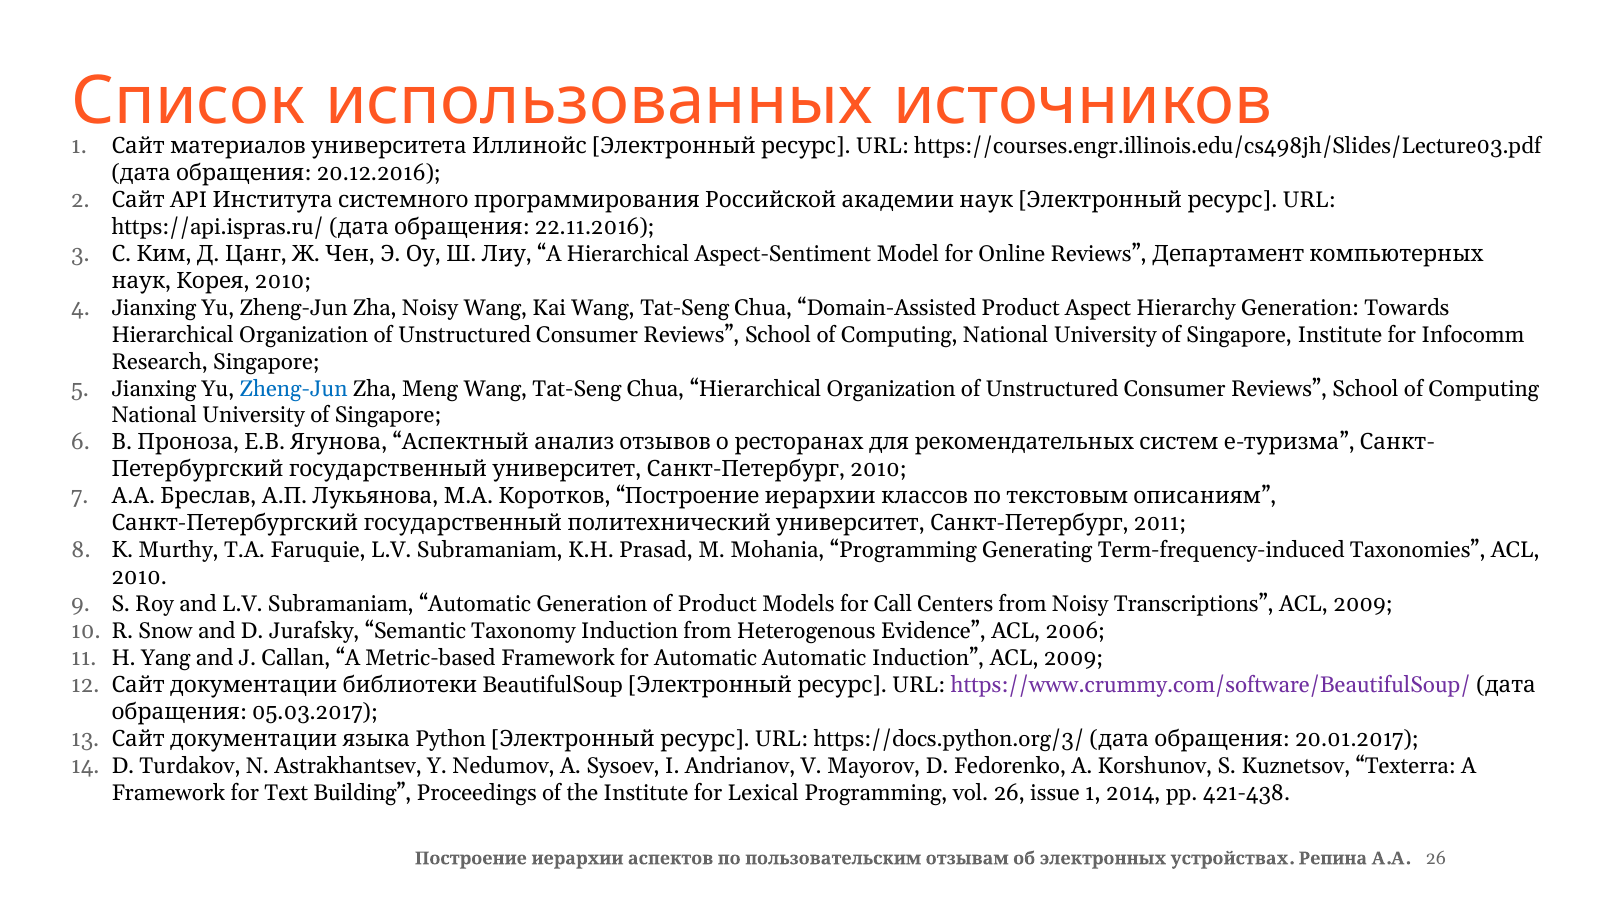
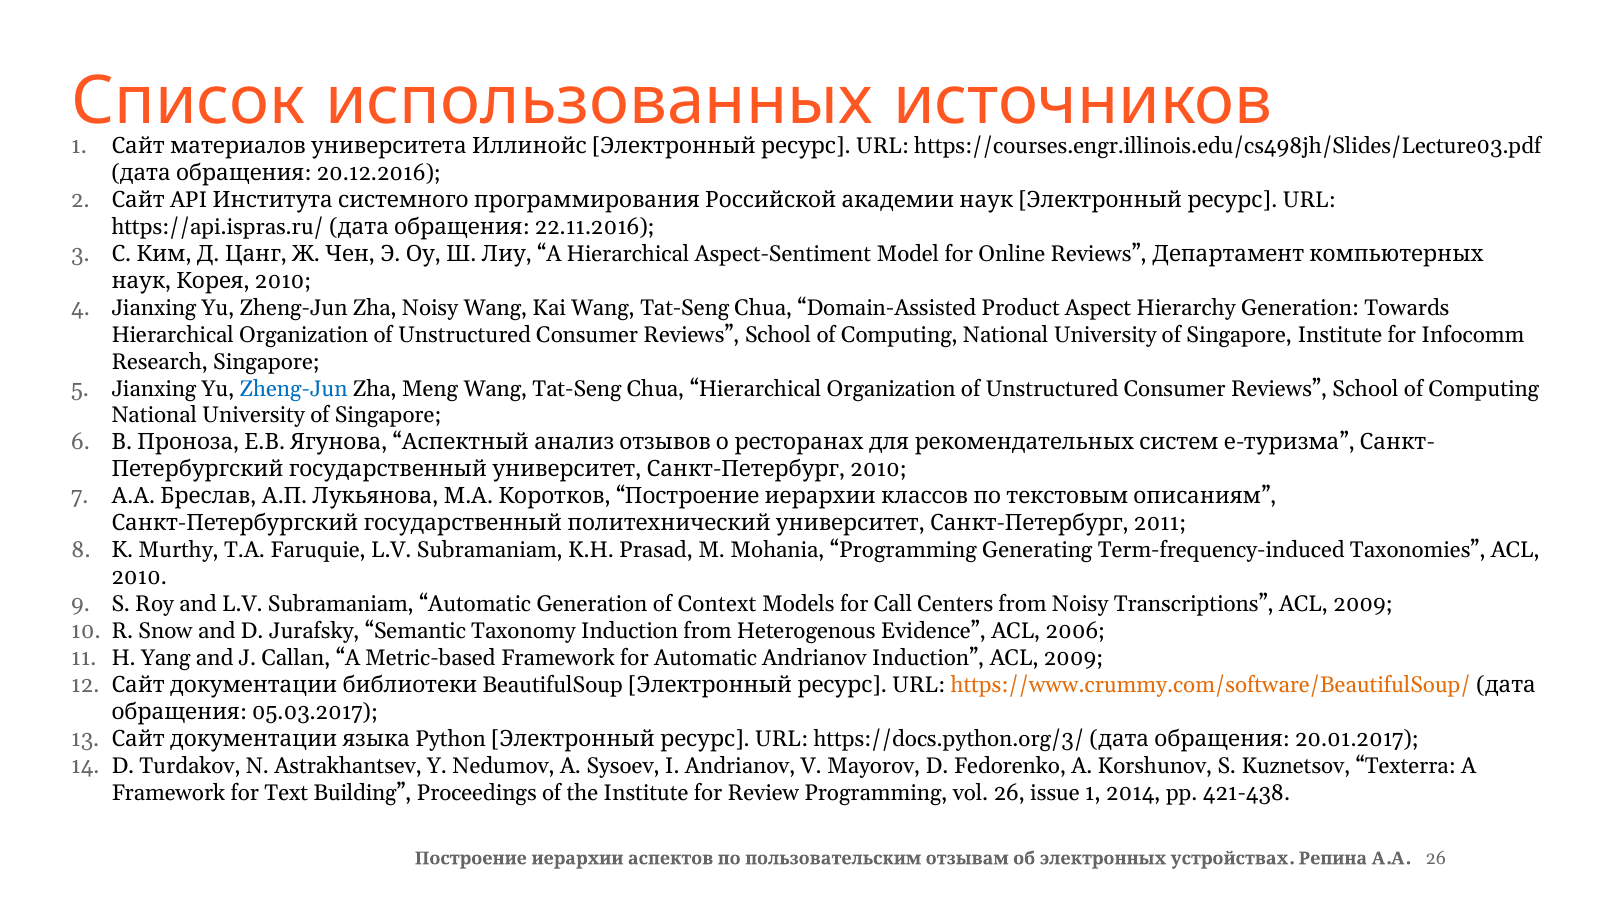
of Product: Product -> Context (717, 604)
Automatic Automatic: Automatic -> Andrianov (814, 658)
https://www.crummy.com/software/BeautifulSoup/ colour: purple -> orange (1211, 685)
Lexical: Lexical -> Review (763, 793)
